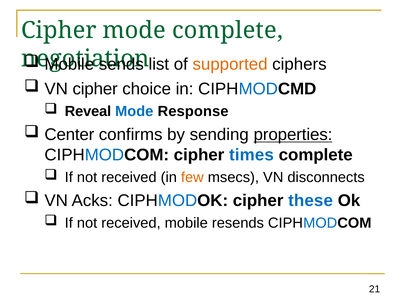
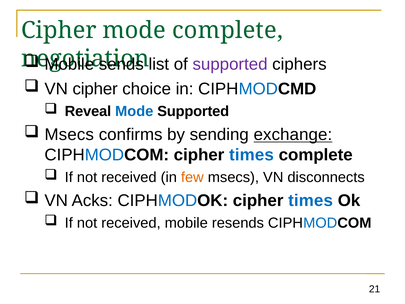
supported colour: orange -> purple (230, 64)
Mode Response: Response -> Supported (193, 111)
Center: Center -> Msecs (69, 134)
properties: properties -> exchange (293, 134)
CIPHMODOK cipher these: these -> times (311, 200)
